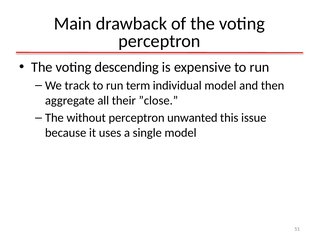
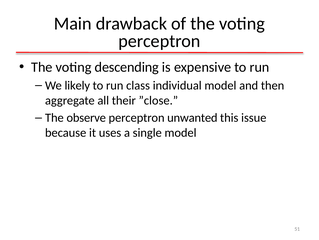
track: track -> likely (77, 85)
term: term -> class (138, 85)
without: without -> observe (86, 118)
